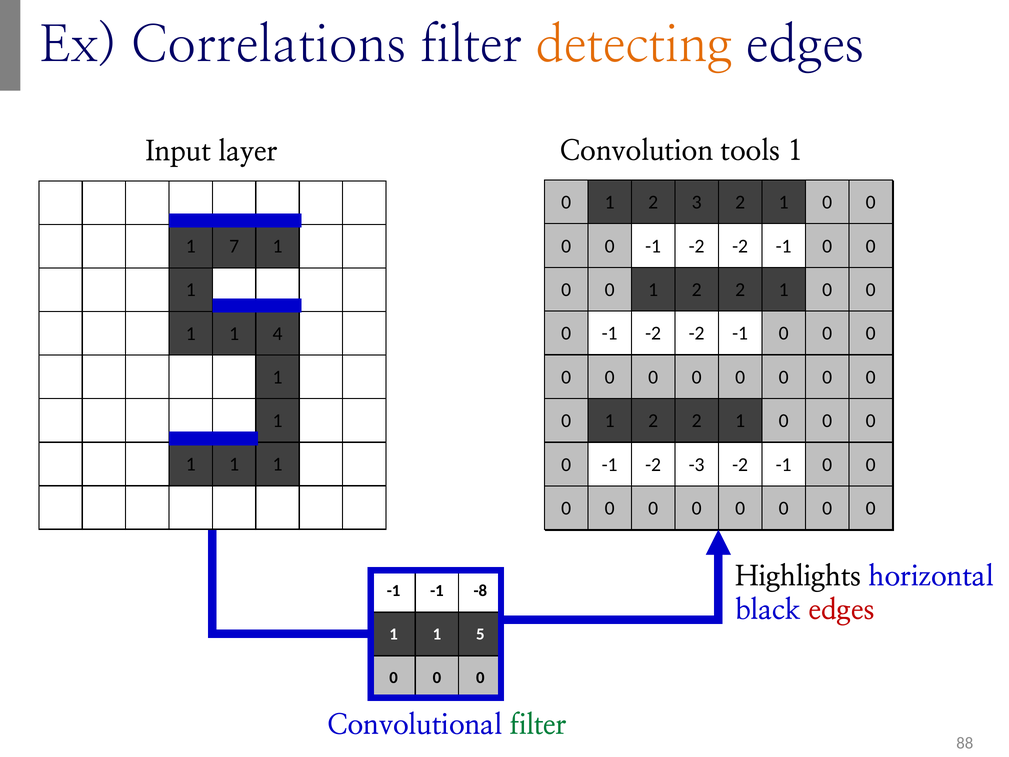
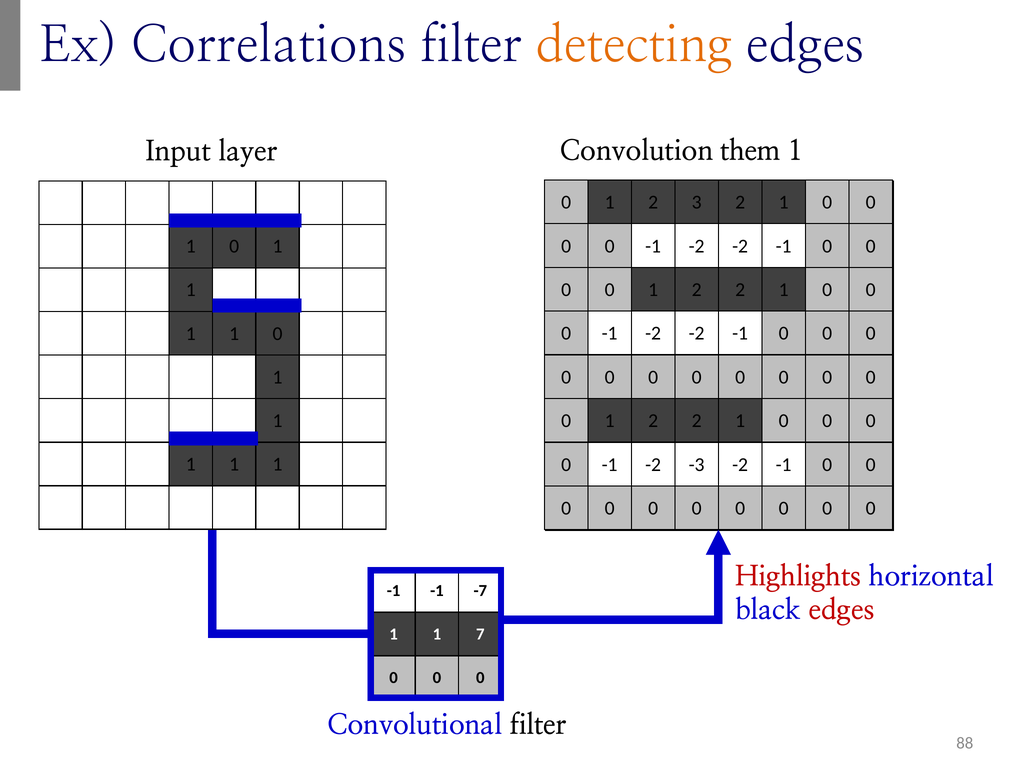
tools: tools -> them (751, 151)
7: 7 -> 0 (234, 246)
1 1 4: 4 -> 0 (277, 333)
Highlights colour: black -> red (798, 576)
-8: -8 -> -7 (480, 590)
5: 5 -> 7 (480, 634)
filter colour: green -> black (538, 725)
